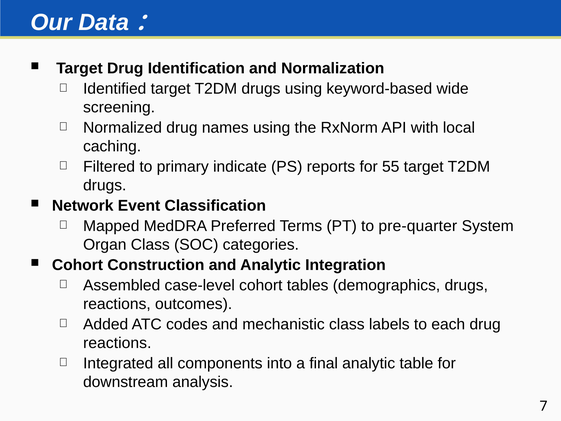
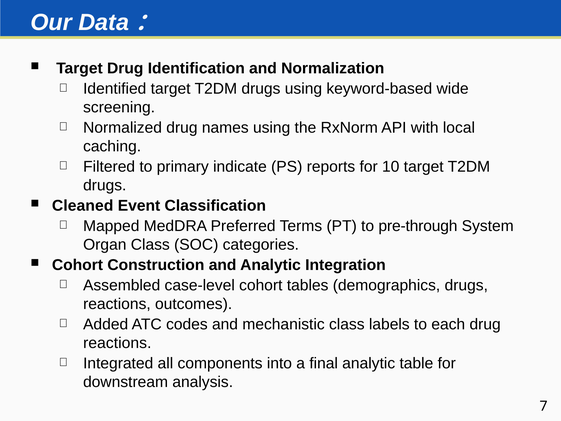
55: 55 -> 10 (391, 167)
Network: Network -> Cleaned (83, 206)
pre-quarter: pre-quarter -> pre-through (418, 226)
